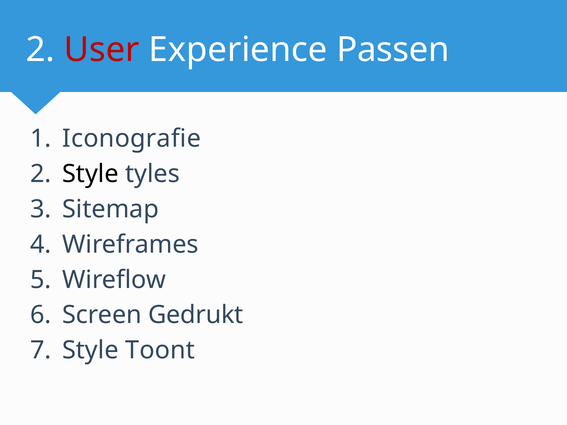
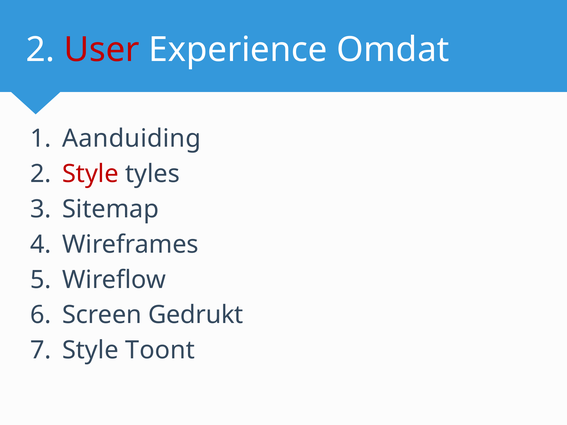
Passen: Passen -> Omdat (393, 50)
Iconografie: Iconografie -> Aanduiding (132, 139)
Style colour: black -> red (90, 174)
